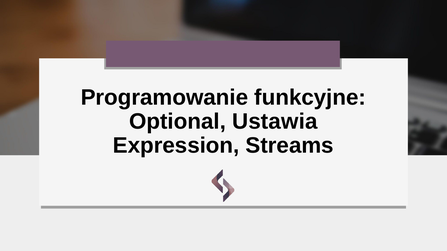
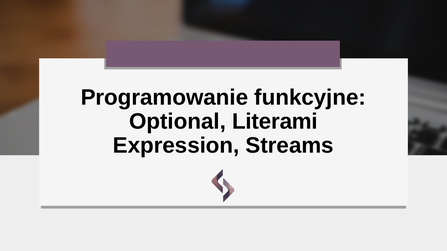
Ustawia: Ustawia -> Literami (275, 122)
